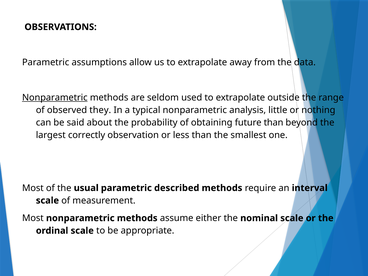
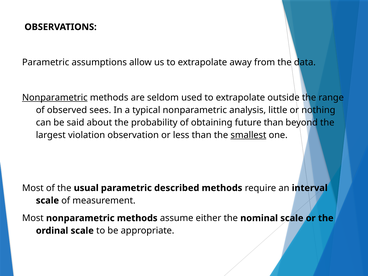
they: they -> sees (100, 110)
correctly: correctly -> violation (87, 135)
smallest underline: none -> present (248, 135)
